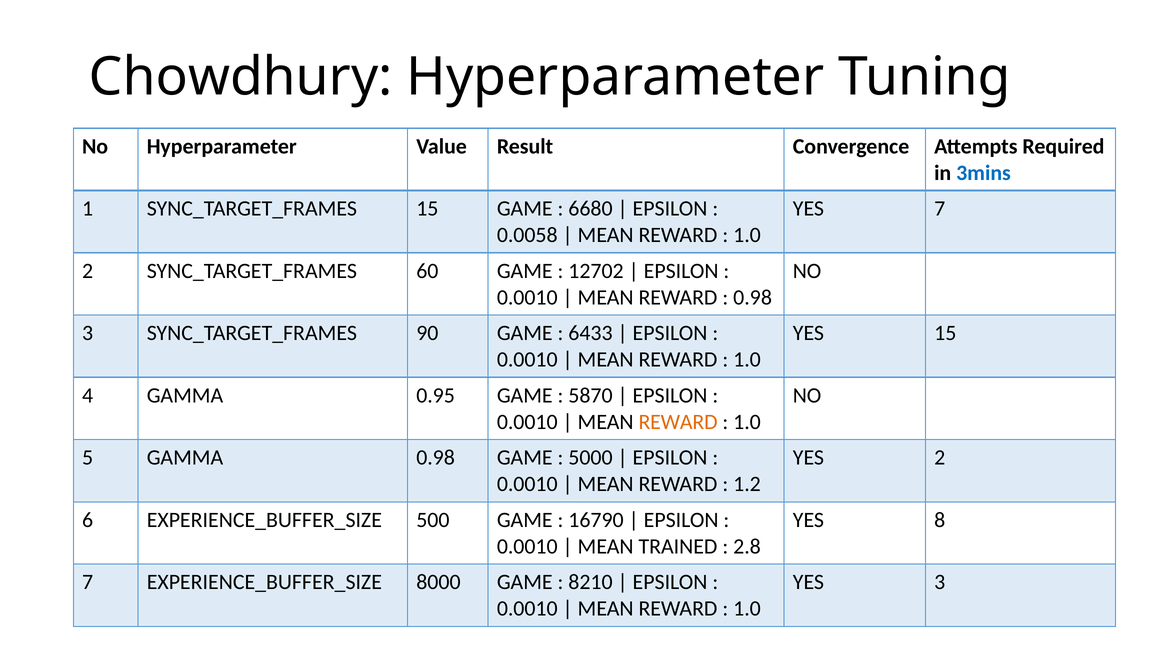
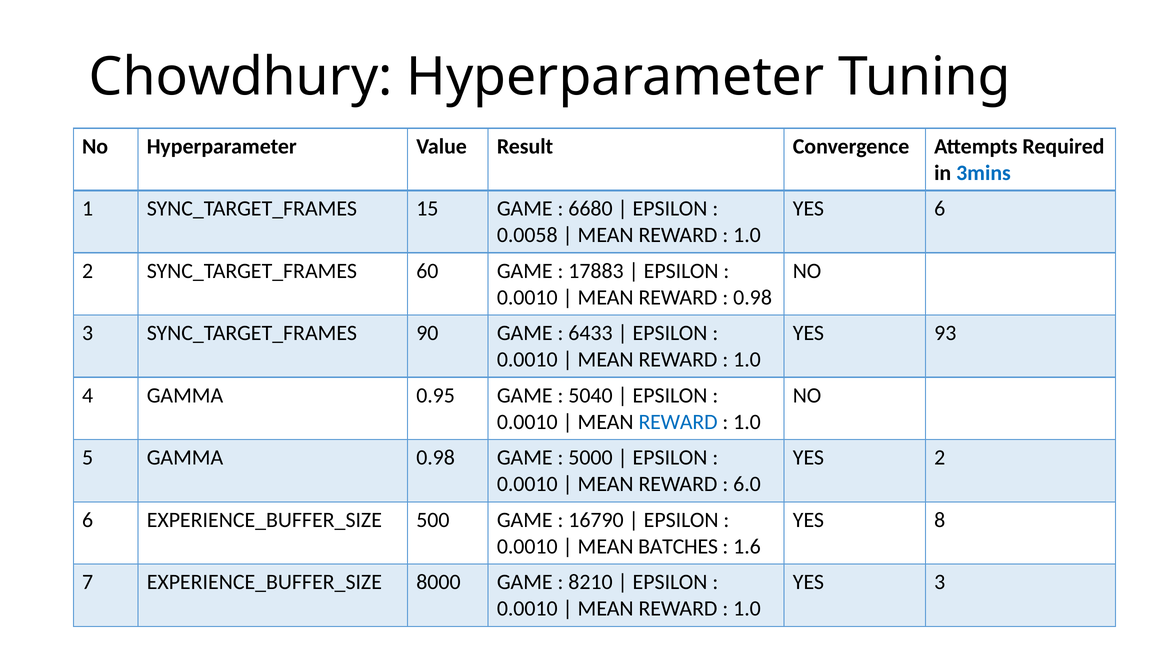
YES 7: 7 -> 6 (940, 208)
12702: 12702 -> 17883 (596, 271)
YES 15: 15 -> 93 (945, 333)
5870: 5870 -> 5040 (590, 395)
REWARD colour: orange -> blue (678, 422)
1.2: 1.2 -> 6.0 (747, 484)
TRAINED: TRAINED -> BATCHES (678, 546)
2.8: 2.8 -> 1.6 (747, 546)
